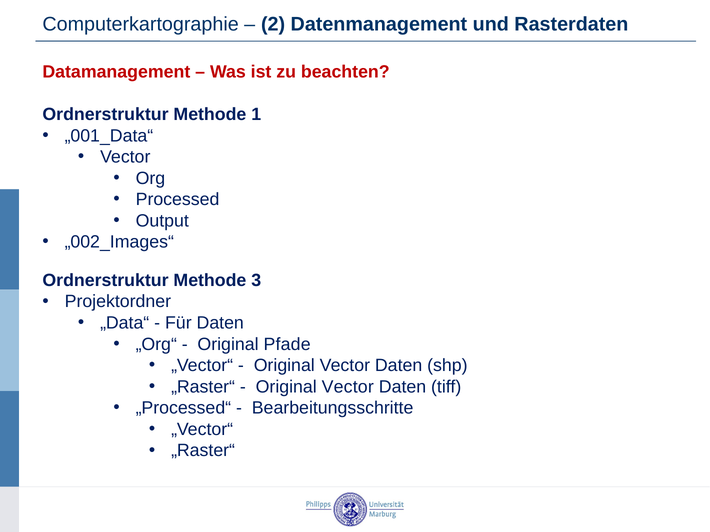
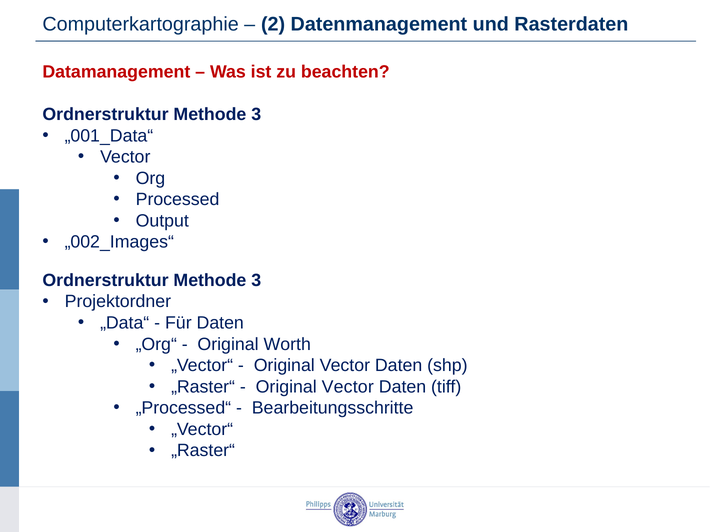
1: 1 -> 3 (256, 115)
Pfade: Pfade -> Worth (287, 345)
